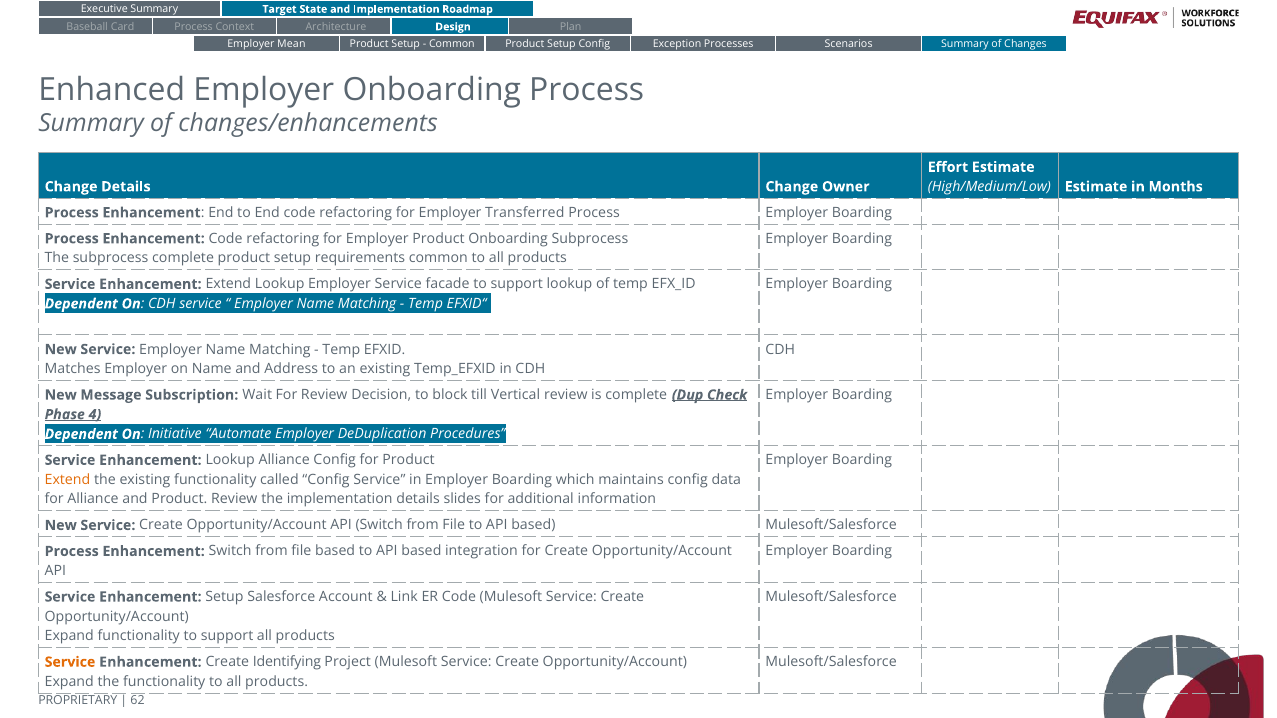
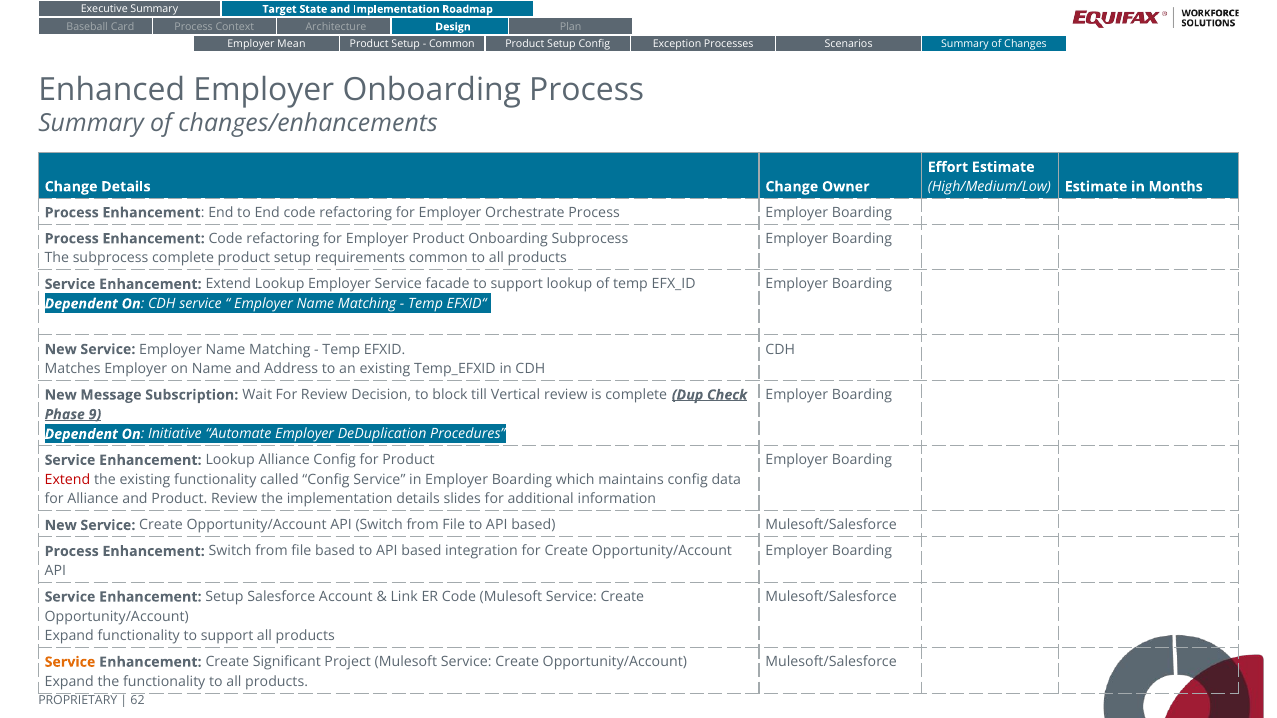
Transferred: Transferred -> Orchestrate (525, 213)
4: 4 -> 9 (95, 415)
Extend colour: orange -> red (67, 480)
Identifying: Identifying -> Significant (287, 662)
